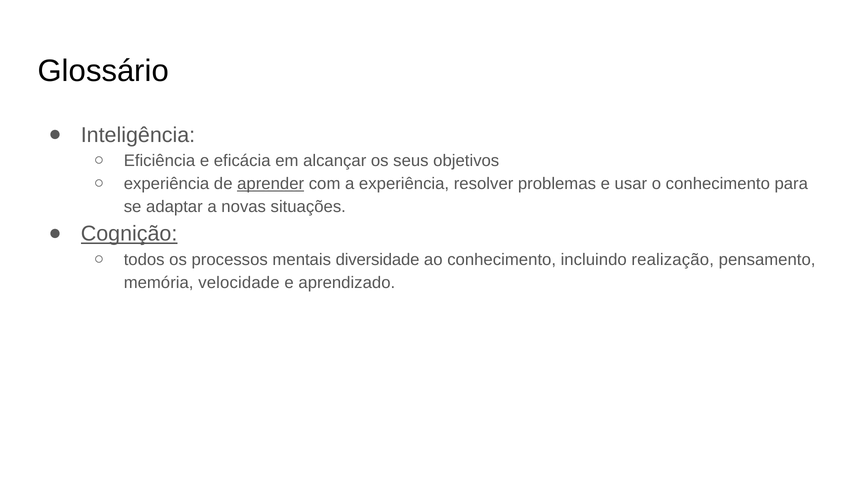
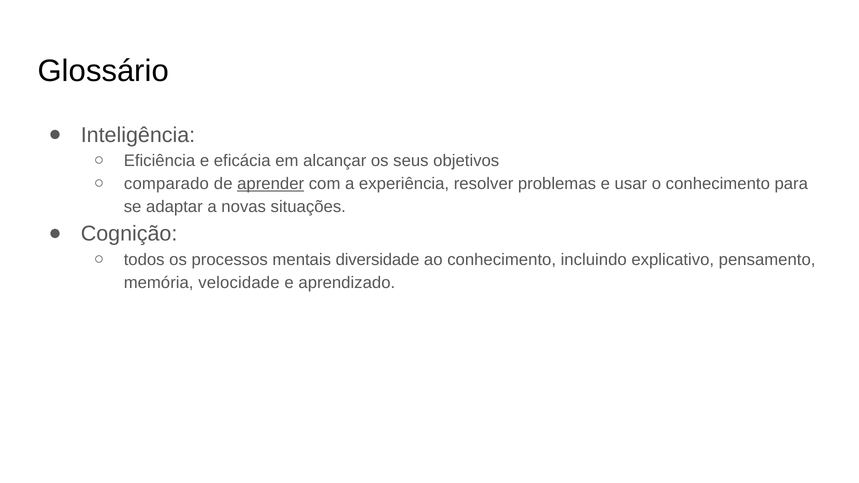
experiência: experiência -> comparado (166, 184)
Cognição underline: present -> none (129, 234)
realização: realização -> explicativo (673, 260)
